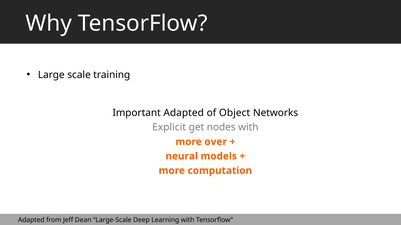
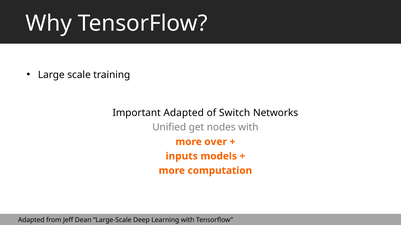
Object: Object -> Switch (235, 113)
Explicit: Explicit -> Unified (169, 128)
neural: neural -> inputs (182, 157)
